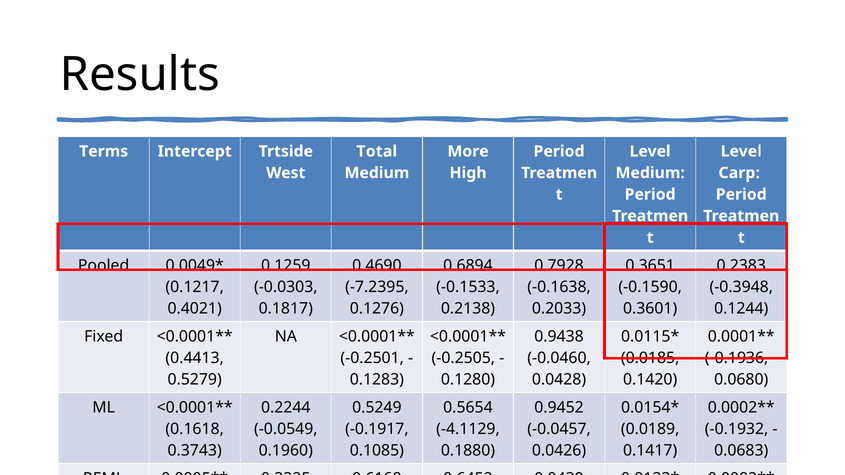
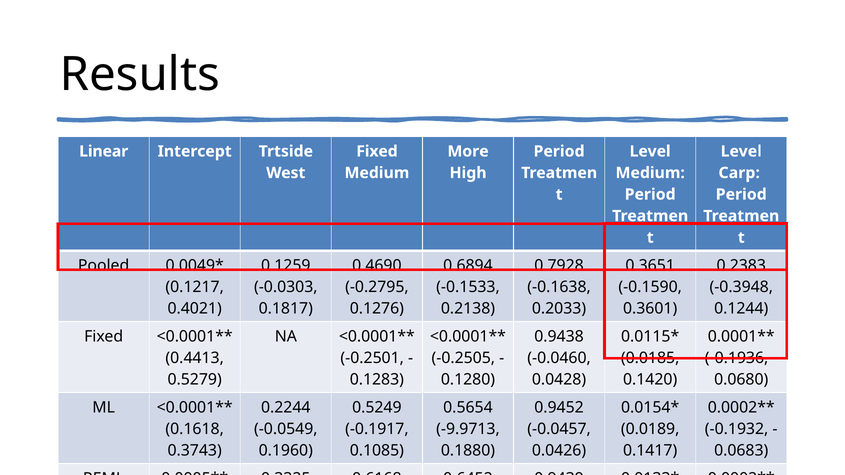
Terms: Terms -> Linear (104, 151)
Total: Total -> Fixed (377, 151)
-7.2395: -7.2395 -> -0.2795 (377, 287)
-4.1129: -4.1129 -> -9.9713 (468, 429)
